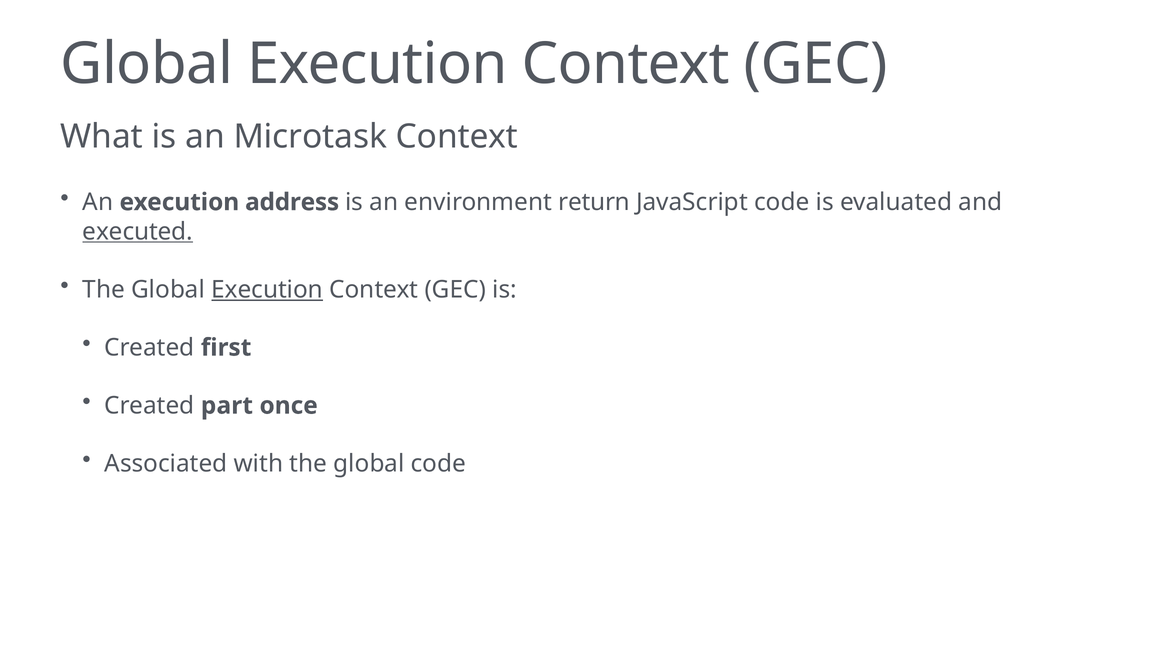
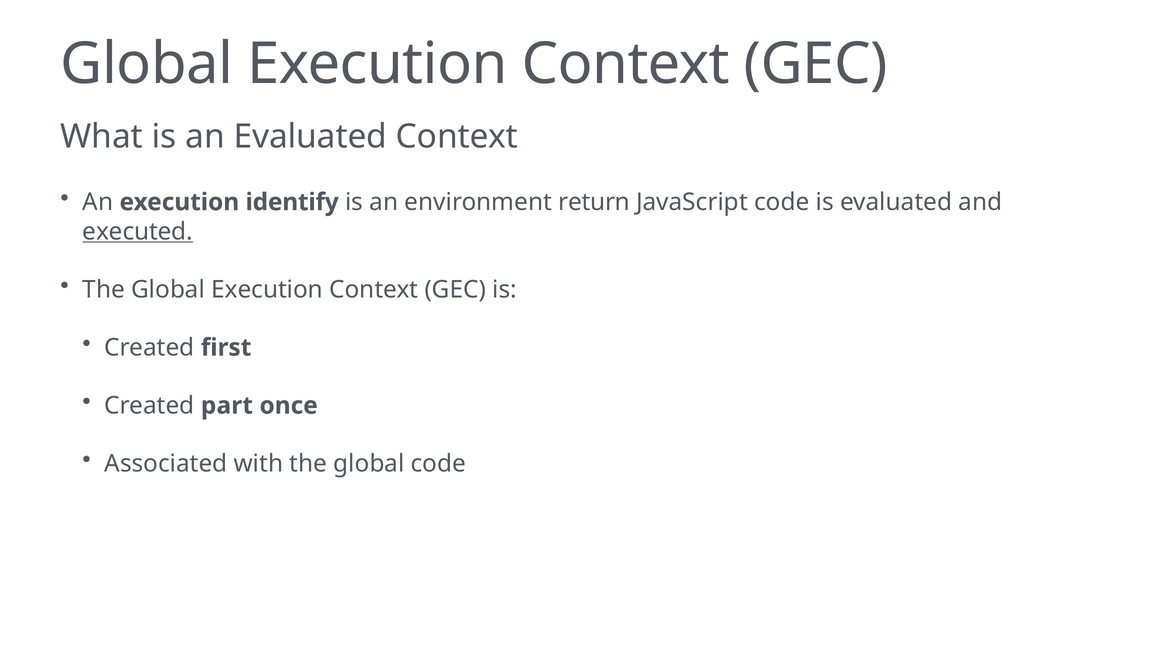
an Microtask: Microtask -> Evaluated (310, 137)
address: address -> identify (292, 202)
Execution underline: present -> none (267, 289)
